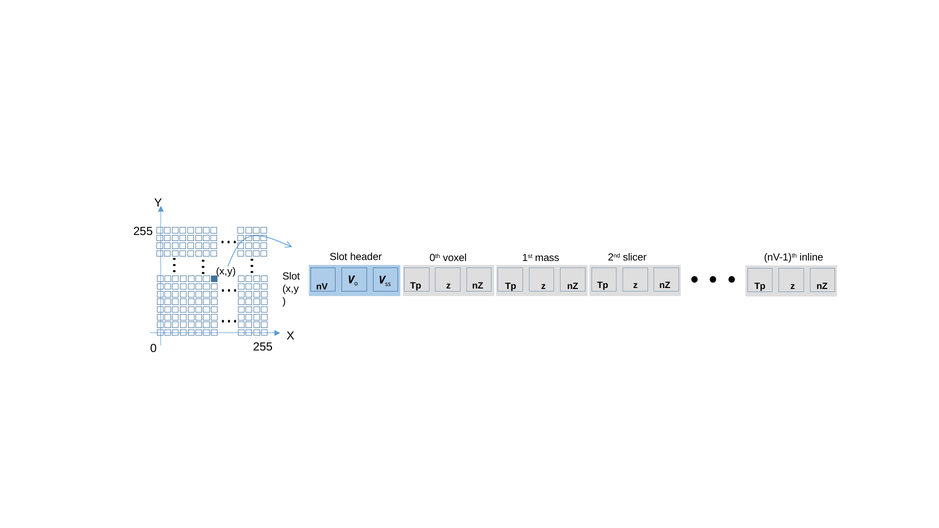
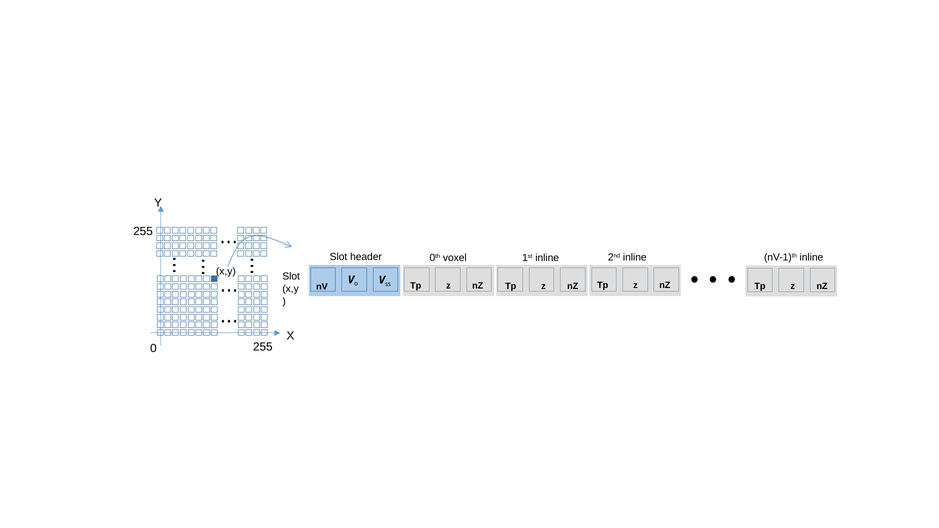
2nd slicer: slicer -> inline (635, 257)
1st mass: mass -> inline (547, 258)
